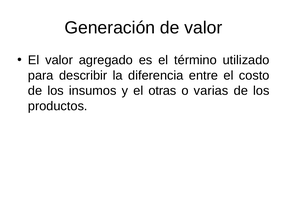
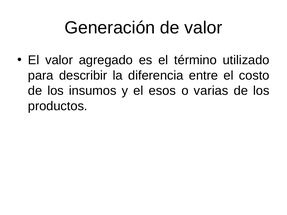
otras: otras -> esos (162, 91)
